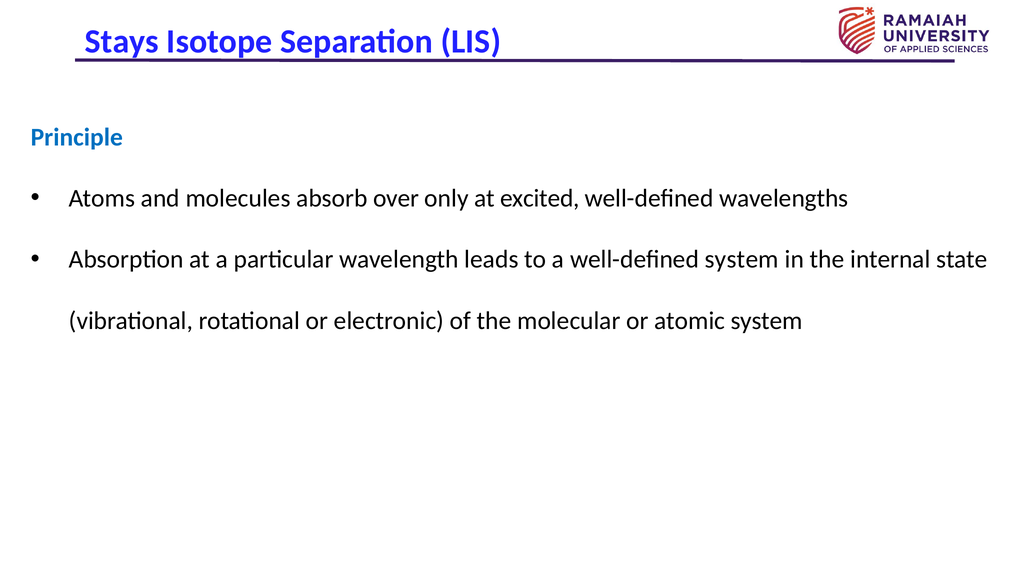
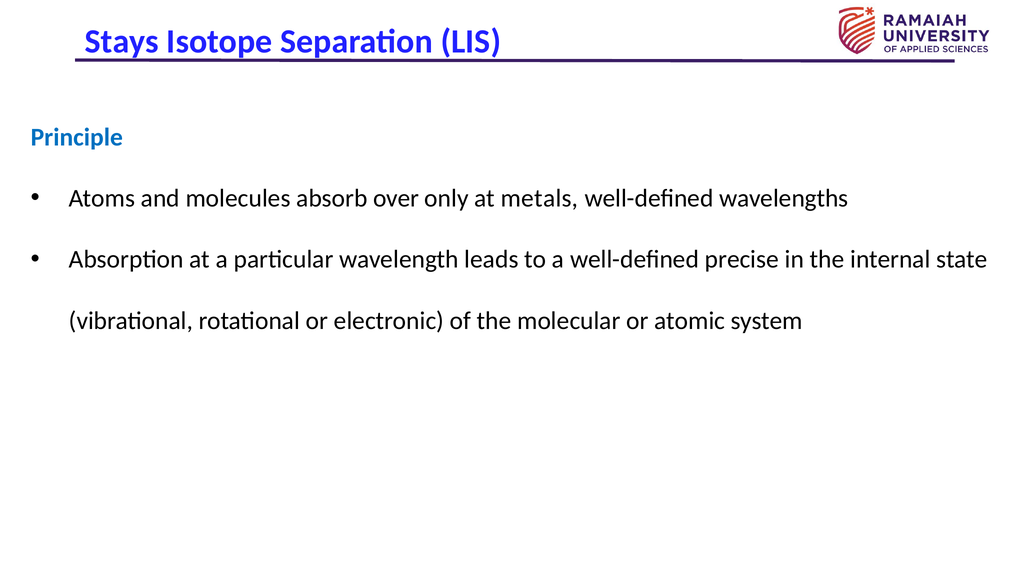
excited: excited -> metals (540, 198)
well-defined system: system -> precise (742, 259)
